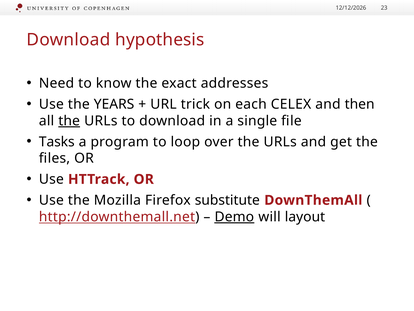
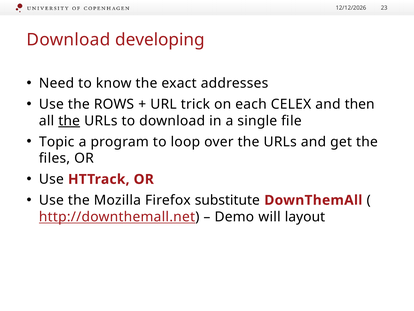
hypothesis: hypothesis -> developing (160, 40)
YEARS: YEARS -> ROWS (114, 104)
Tasks: Tasks -> Topic (57, 142)
Demo underline: present -> none (234, 216)
